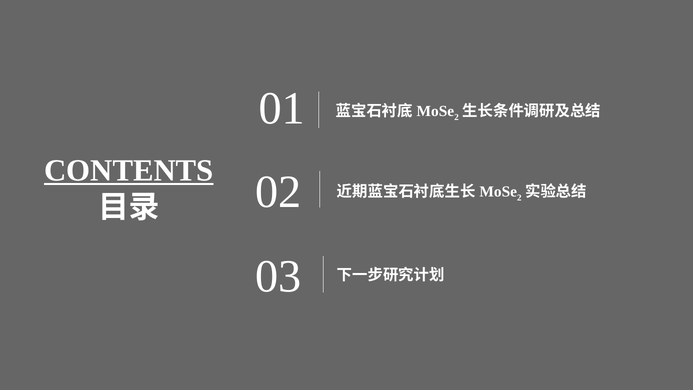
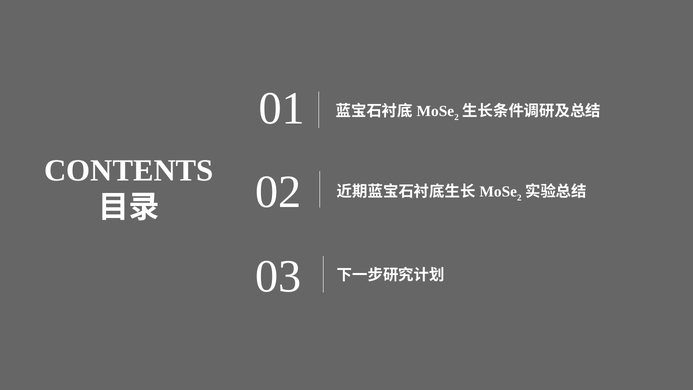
CONTENTS underline: present -> none (129, 171)
